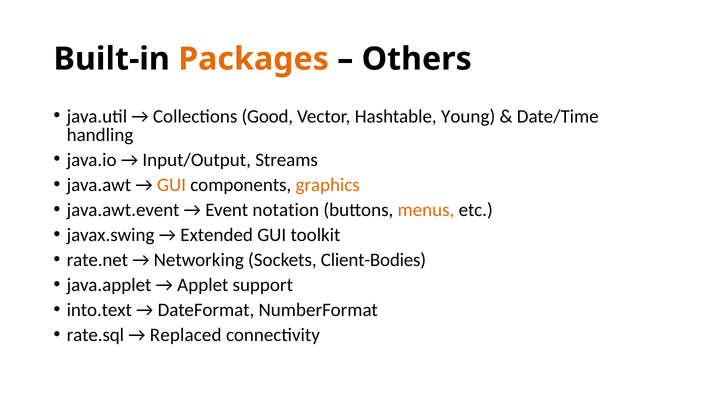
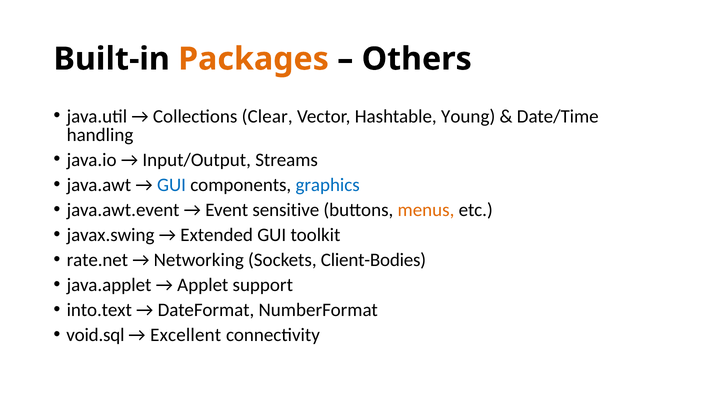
Good: Good -> Clear (267, 116)
GUI colour: orange -> blue (172, 185)
graphics colour: orange -> blue (328, 185)
notation: notation -> sensitive (286, 210)
rate.sql: rate.sql -> void.sql (95, 335)
Replaced: Replaced -> Excellent (186, 335)
